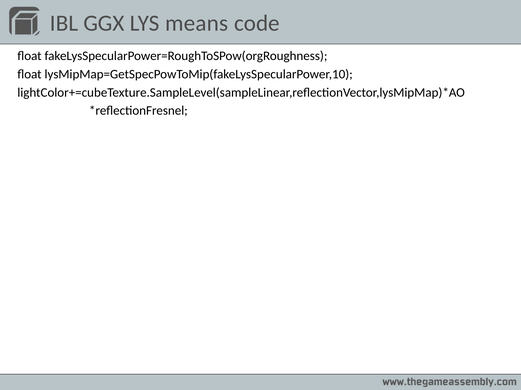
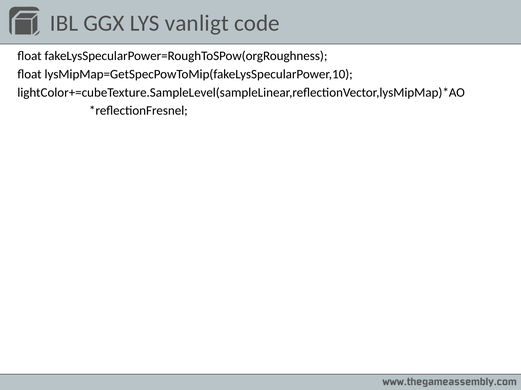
means: means -> vanligt (197, 23)
